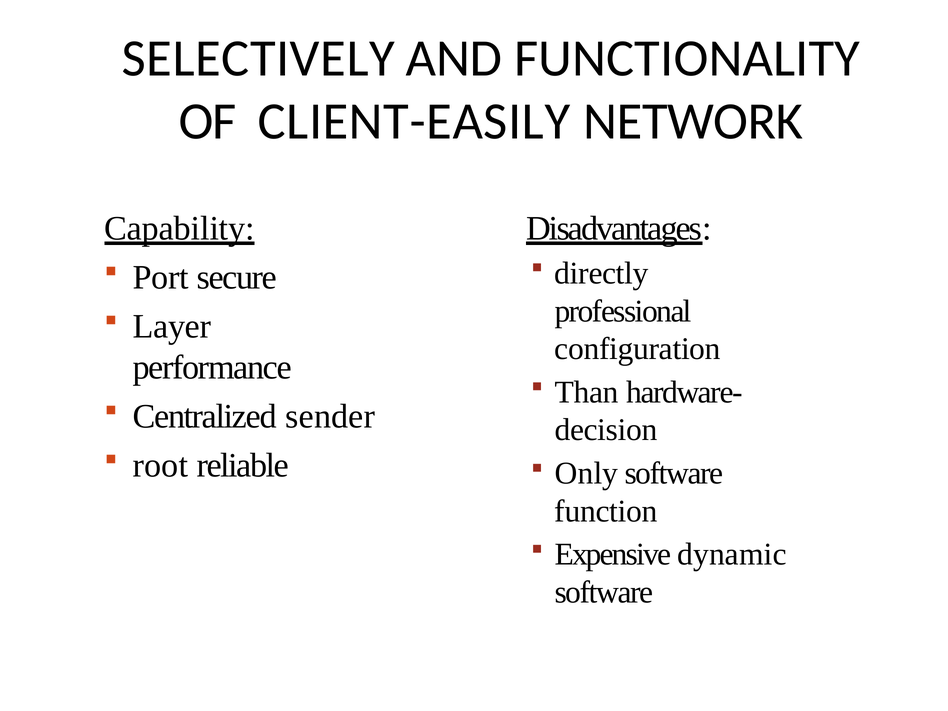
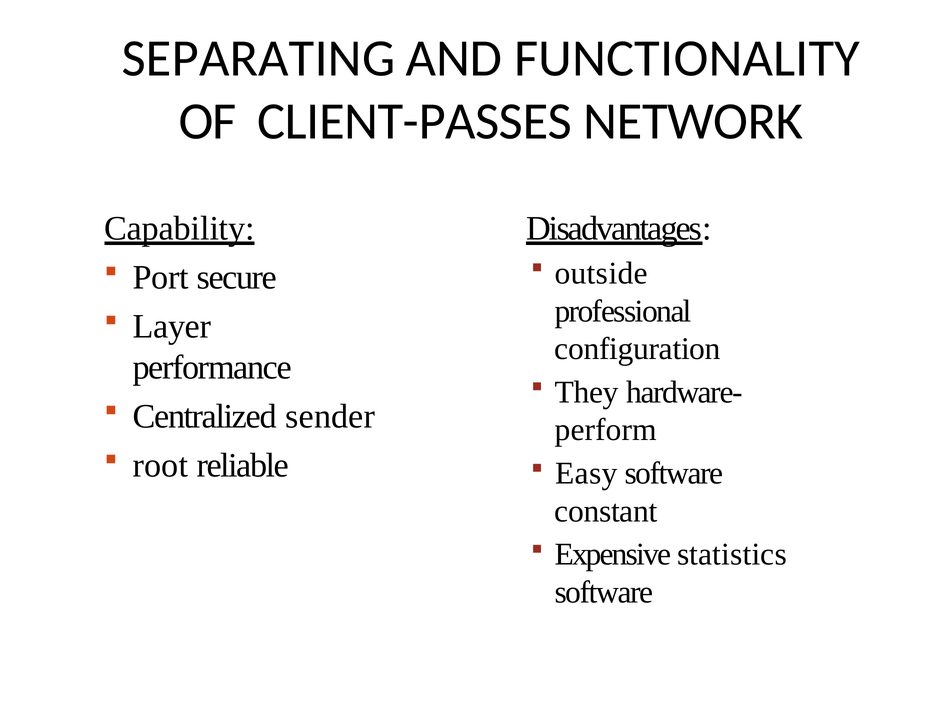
SELECTIVELY: SELECTIVELY -> SEPARATING (258, 58)
CLIENT-EASILY: CLIENT-EASILY -> CLIENT-PASSES (415, 121)
directly: directly -> outside (601, 273)
Than: Than -> They (587, 392)
decision: decision -> perform (606, 430)
Only: Only -> Easy (586, 473)
function: function -> constant (606, 511)
dynamic: dynamic -> statistics (732, 554)
